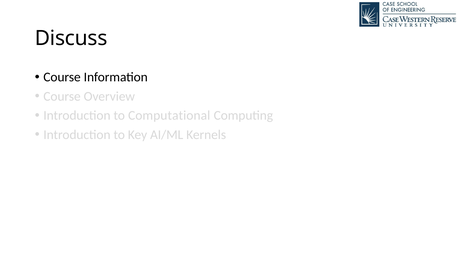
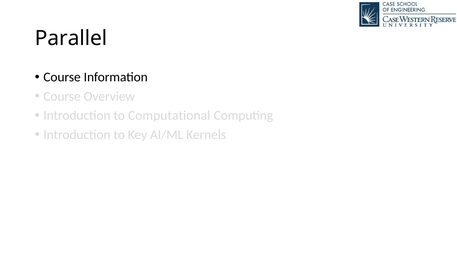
Discuss: Discuss -> Parallel (71, 38)
